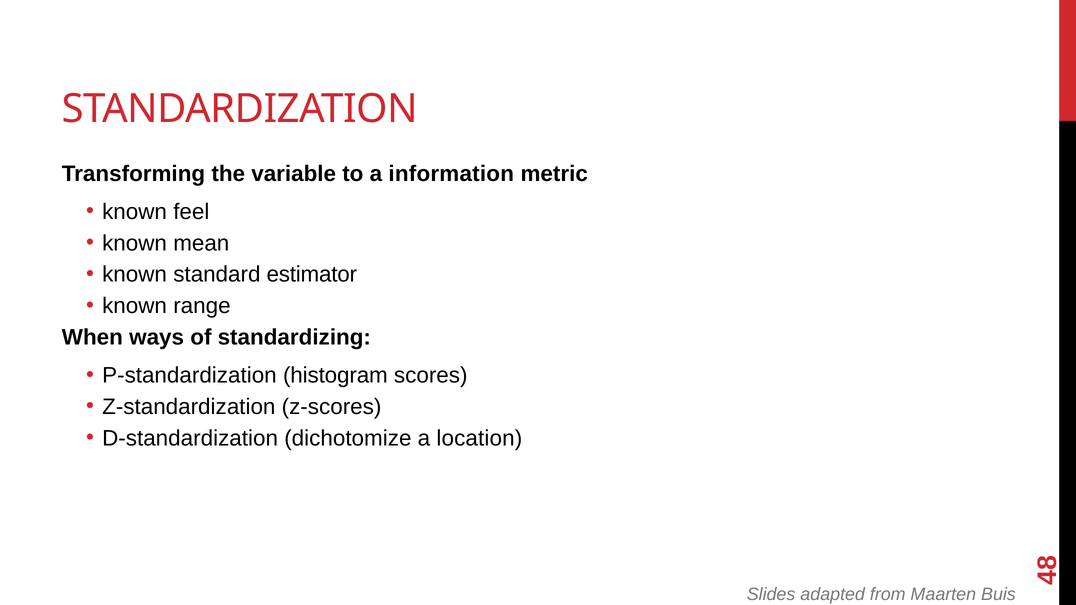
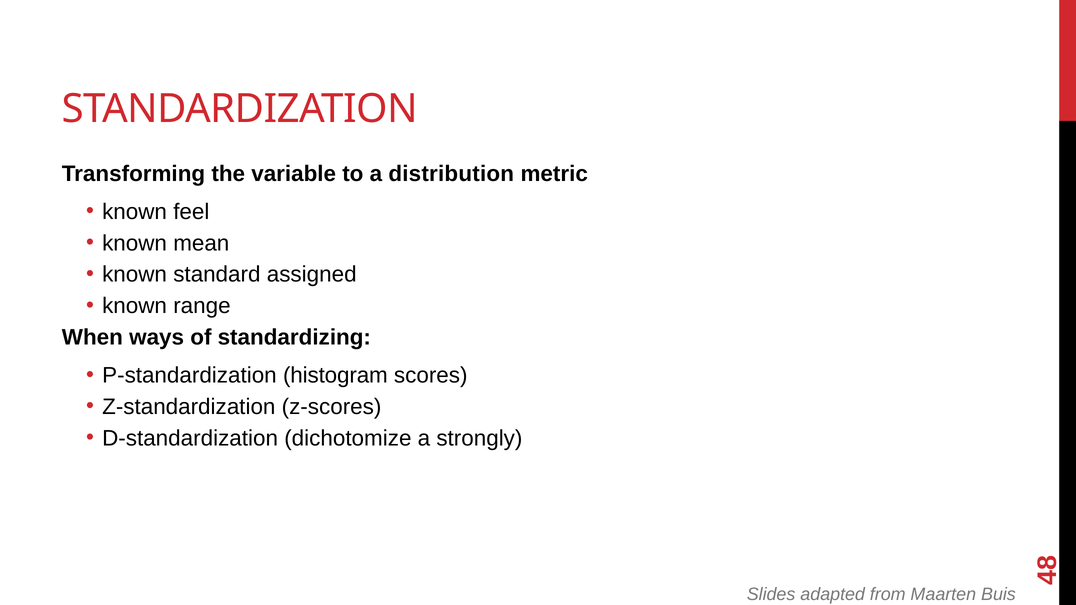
information: information -> distribution (451, 174)
estimator: estimator -> assigned (312, 275)
location: location -> strongly (479, 438)
